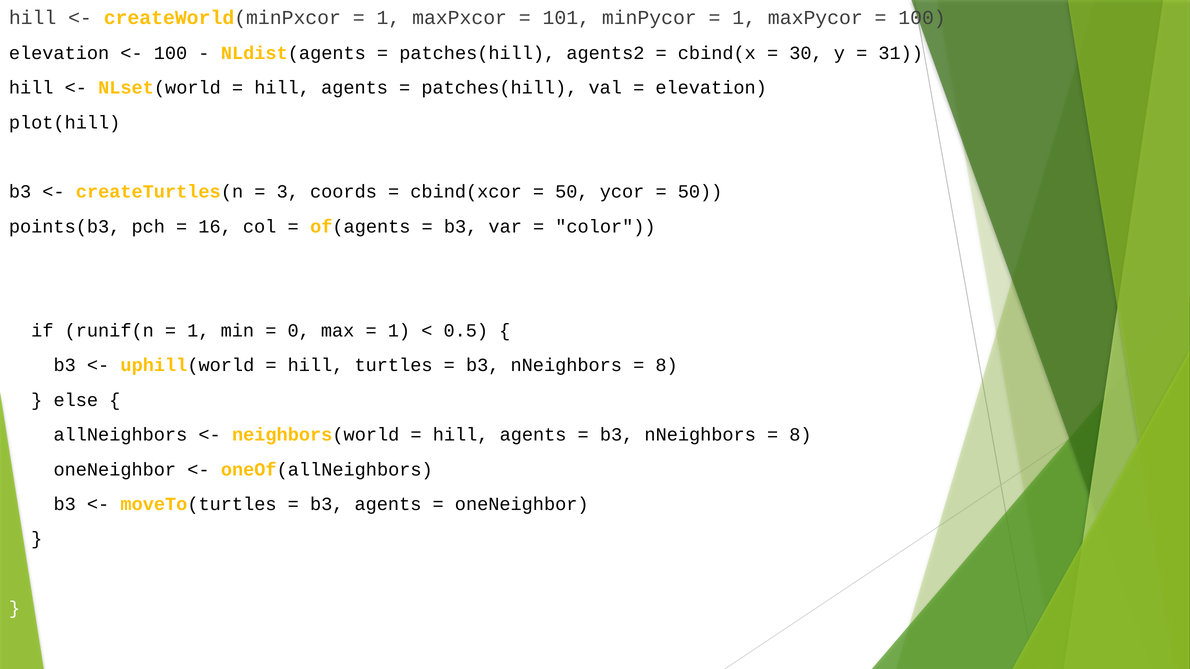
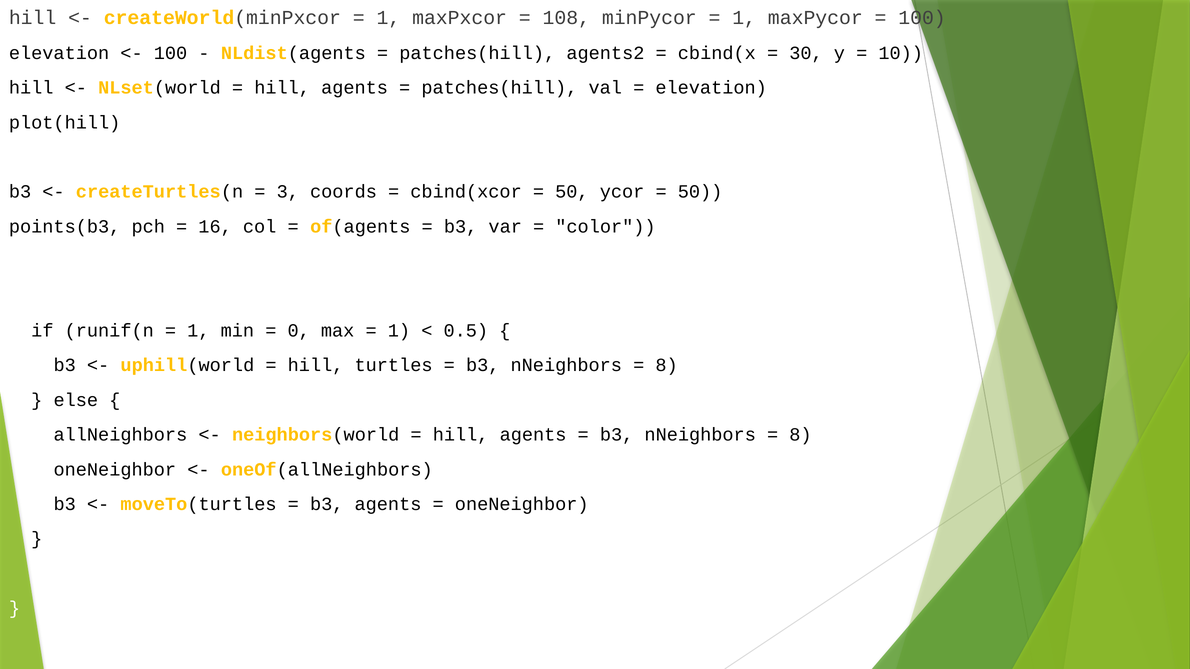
101: 101 -> 108 (566, 18)
31: 31 -> 10 (901, 53)
